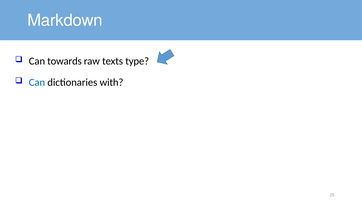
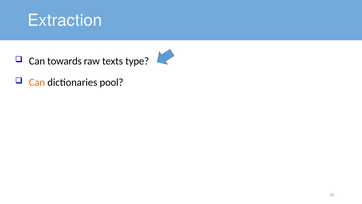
Markdown: Markdown -> Extraction (65, 20)
Can colour: blue -> orange (37, 82)
with: with -> pool (112, 82)
